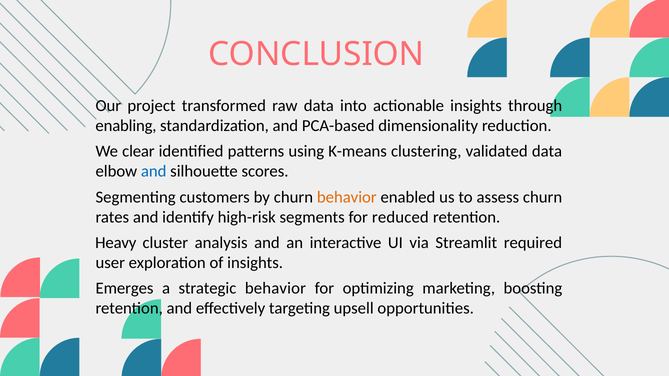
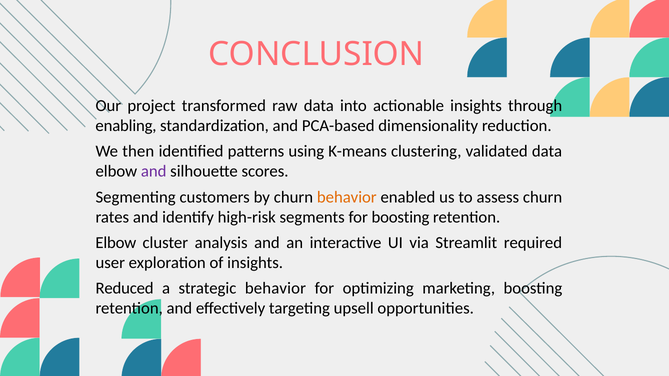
clear: clear -> then (138, 151)
and colour: blue -> purple (154, 172)
for reduced: reduced -> boosting (401, 217)
Heavy: Heavy -> Elbow (116, 243)
Emerges: Emerges -> Reduced (125, 289)
